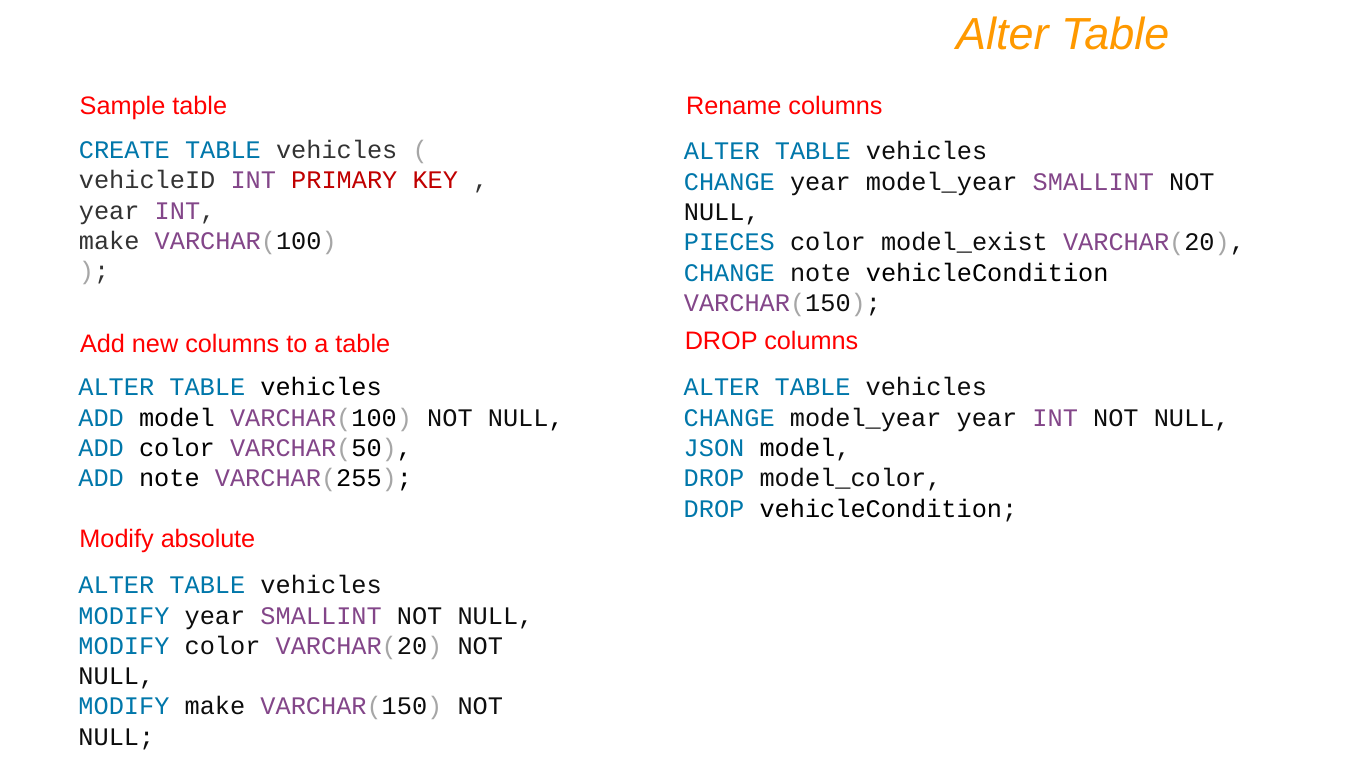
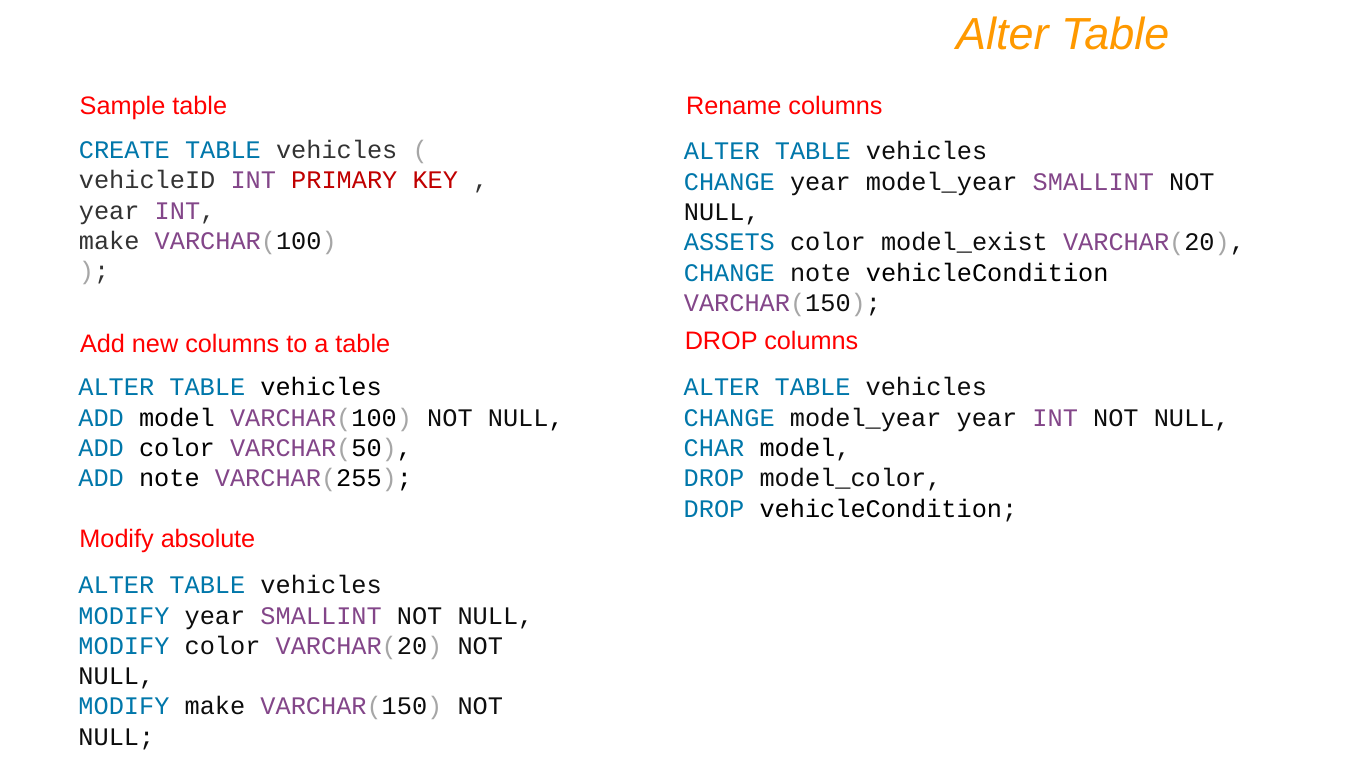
PIECES: PIECES -> ASSETS (729, 243)
JSON: JSON -> CHAR (714, 448)
